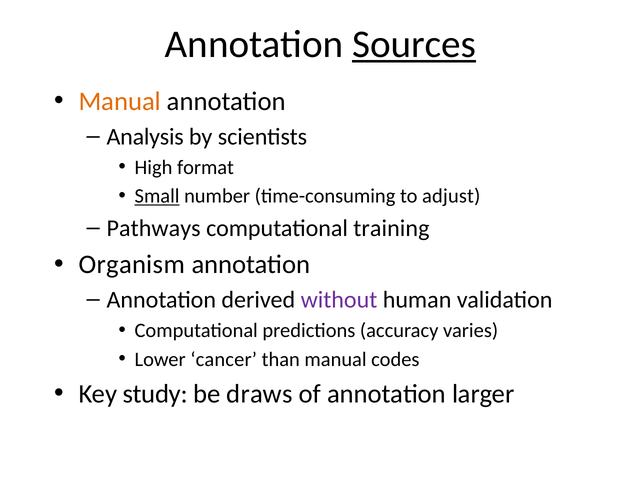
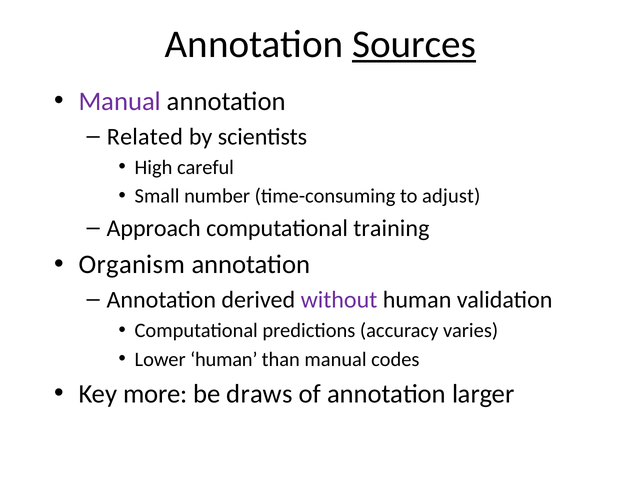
Manual colour: orange -> purple (120, 101)
Analysis: Analysis -> Related (145, 136)
format: format -> careful (205, 167)
Small underline: present -> none (157, 196)
Pathways: Pathways -> Approach (154, 228)
Lower cancer: cancer -> human (224, 359)
study: study -> more (155, 394)
